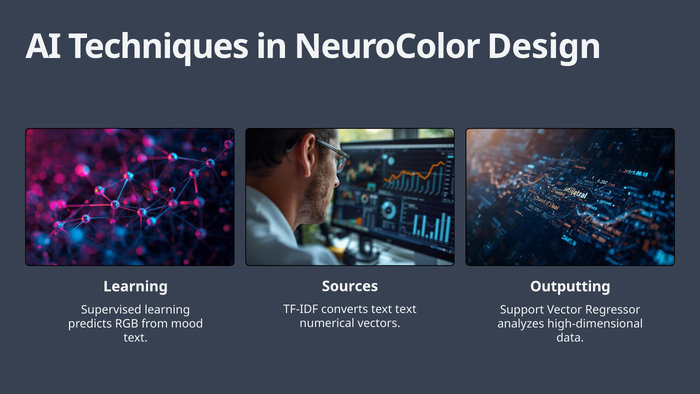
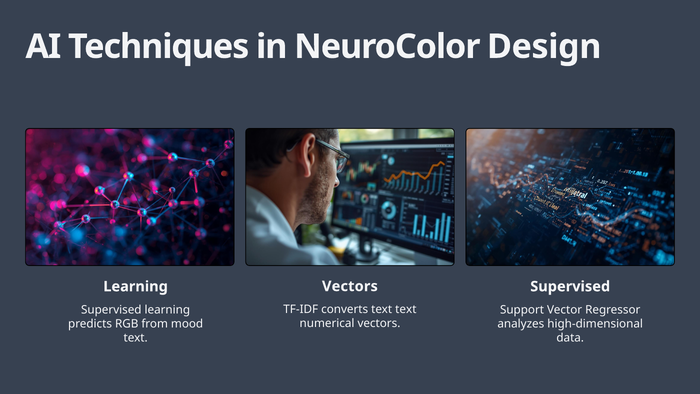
Sources: Sources -> Vectors (350, 286)
Outputting: Outputting -> Supervised (570, 286)
